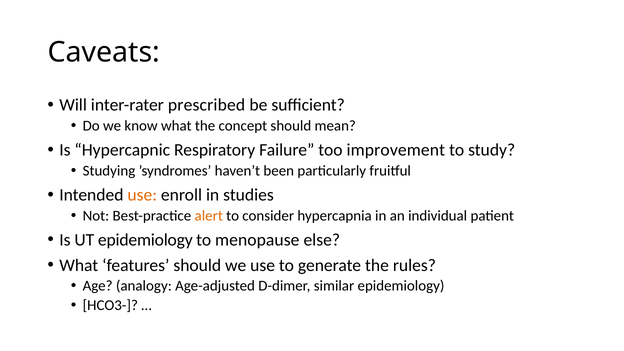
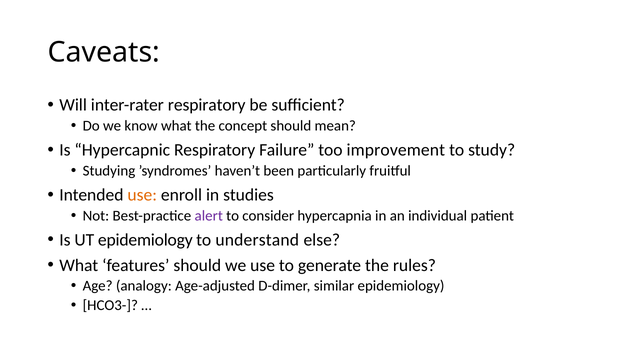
inter-rater prescribed: prescribed -> respiratory (207, 105)
alert colour: orange -> purple (209, 216)
menopause: menopause -> understand (257, 240)
